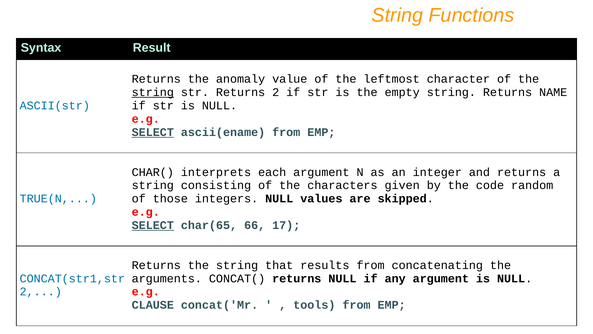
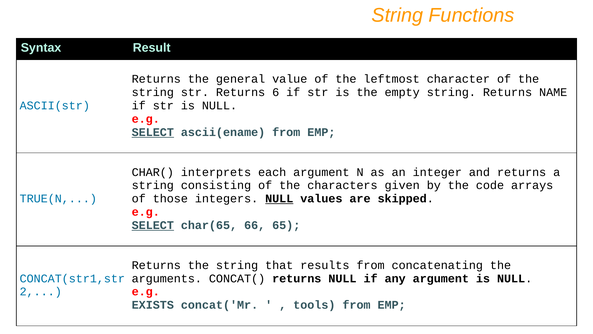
anomaly: anomaly -> general (241, 79)
string underline: present -> none (153, 92)
Returns 2: 2 -> 6 (276, 92)
random: random -> arrays (532, 185)
NULL underline: none -> present (279, 198)
17: 17 -> 65 (286, 225)
CLAUSE: CLAUSE -> EXISTS (153, 305)
